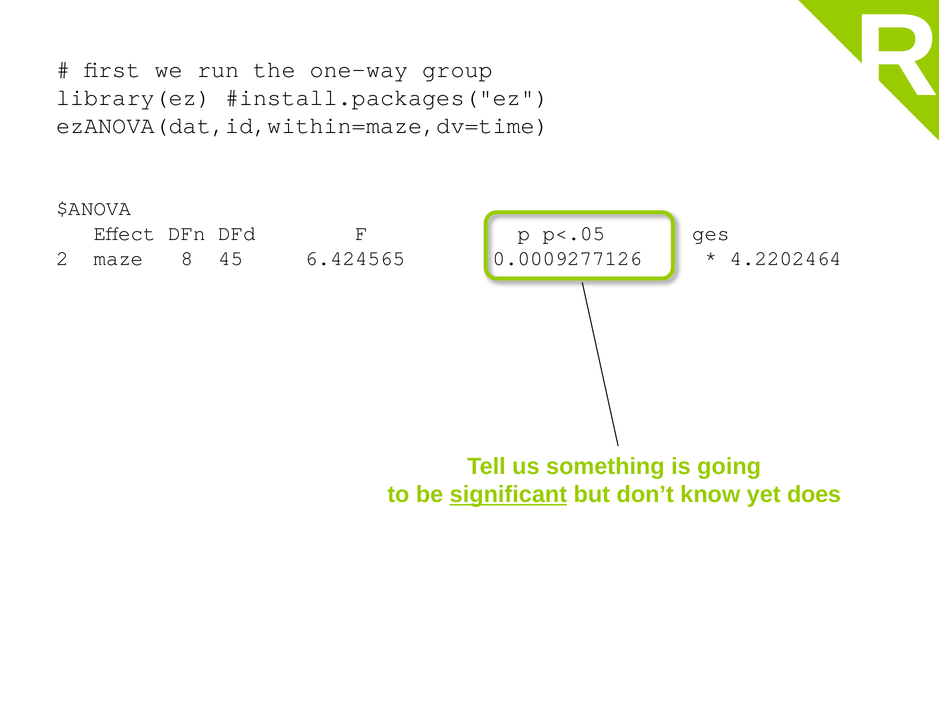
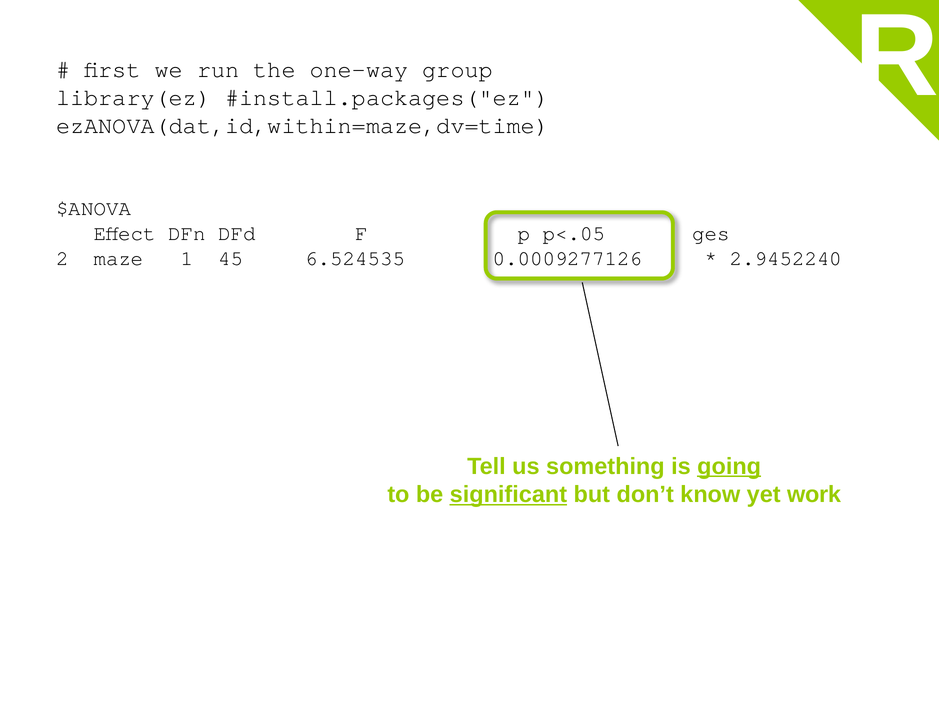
8: 8 -> 1 (187, 258)
6.424565: 6.424565 -> 6.524535 (355, 258)
4.2202464: 4.2202464 -> 2.9452240 (786, 258)
going underline: none -> present (729, 467)
does: does -> work (814, 495)
